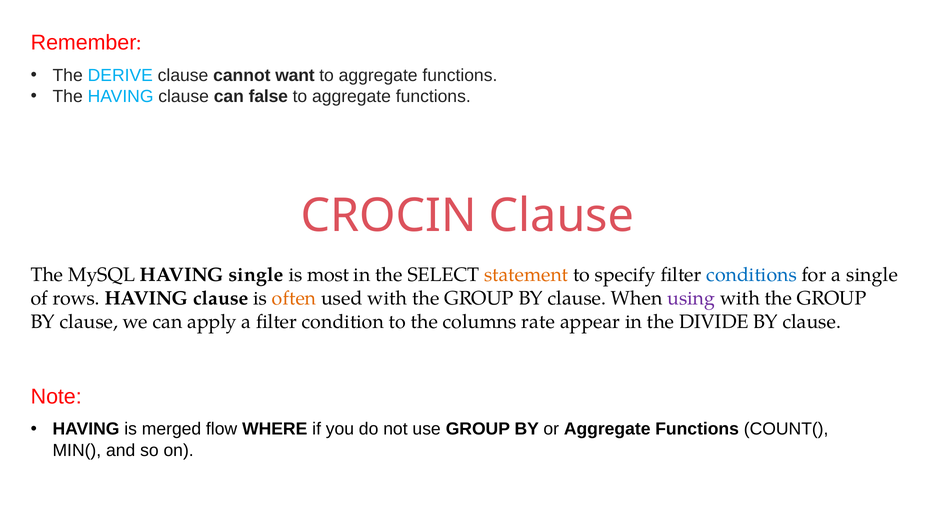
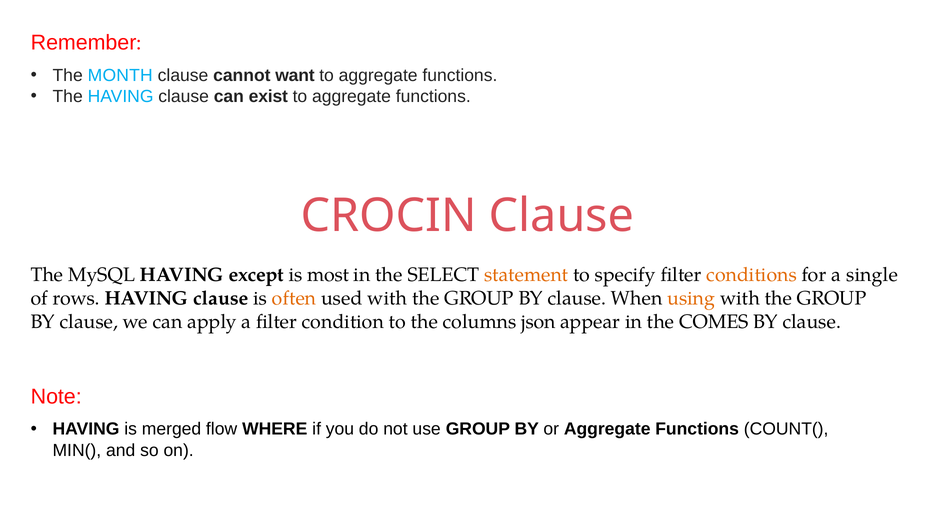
DERIVE: DERIVE -> MONTH (120, 75)
false: false -> exist (268, 96)
HAVING single: single -> except (256, 275)
conditions colour: blue -> orange (752, 275)
using colour: purple -> orange (691, 298)
rate: rate -> json (538, 322)
DIVIDE: DIVIDE -> COMES (714, 322)
